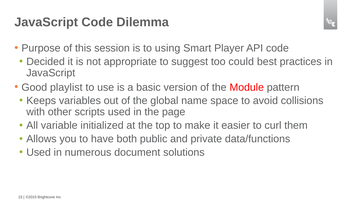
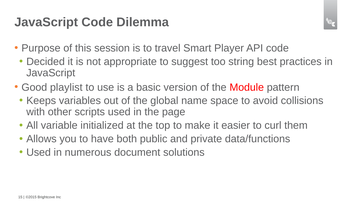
using: using -> travel (168, 48)
could: could -> string (241, 61)
